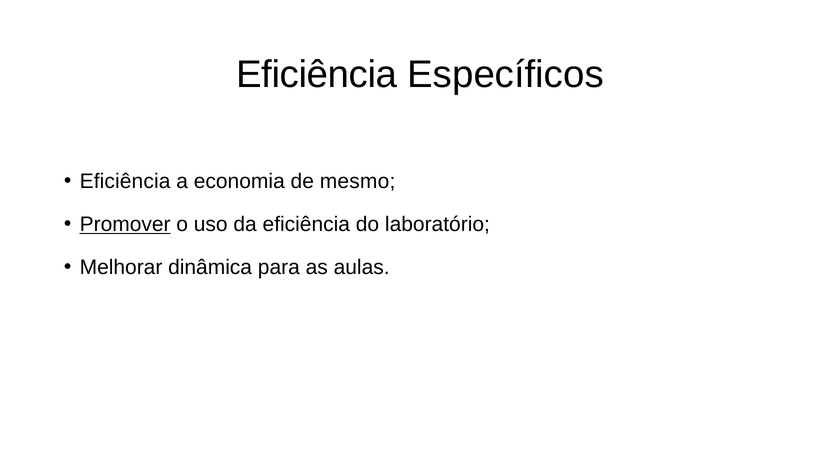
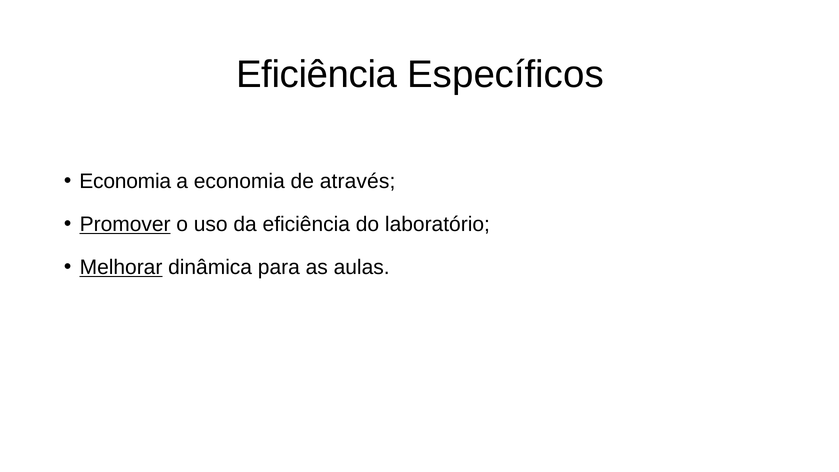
Eficiência: Eficiência -> Economia (125, 181)
mesmo: mesmo -> através (358, 181)
Melhorar underline: none -> present (121, 267)
